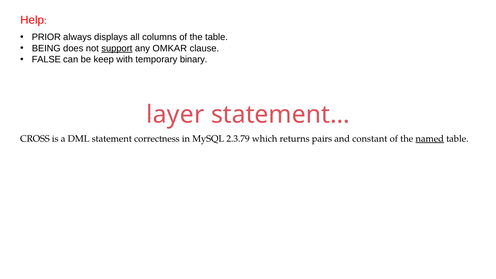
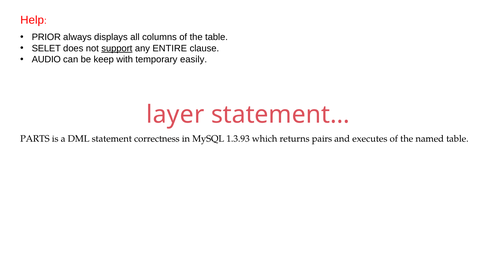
BEING: BEING -> SELET (46, 48)
OMKAR: OMKAR -> ENTIRE (170, 48)
FALSE: FALSE -> AUDIO (46, 60)
binary: binary -> easily (194, 60)
CROSS: CROSS -> PARTS (35, 139)
2.3.79: 2.3.79 -> 1.3.93 (238, 139)
constant: constant -> executes (370, 139)
named underline: present -> none (430, 139)
